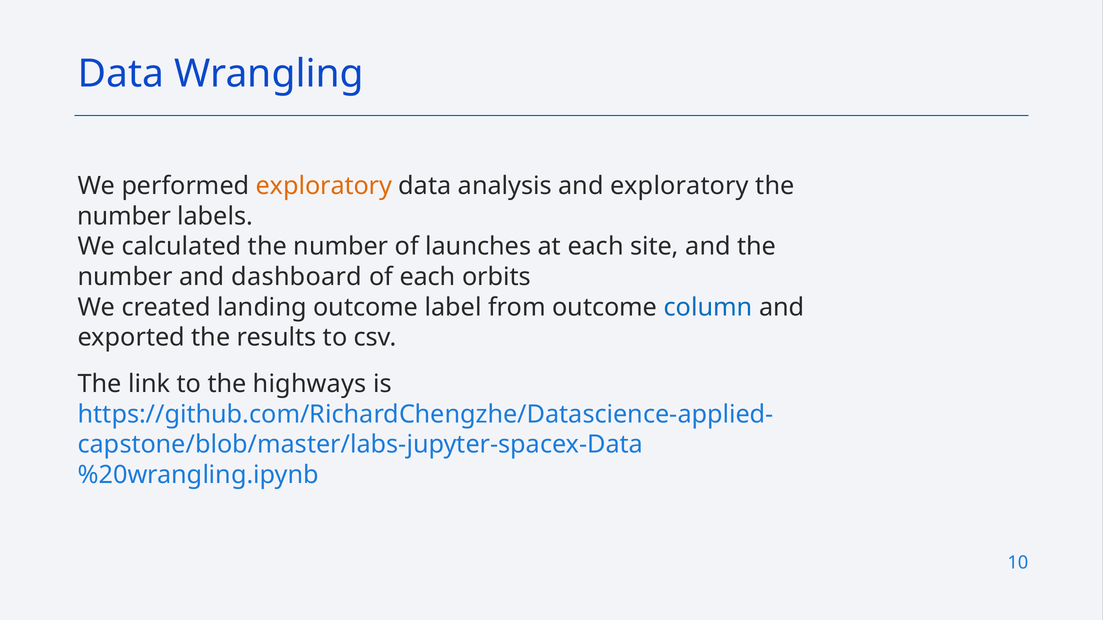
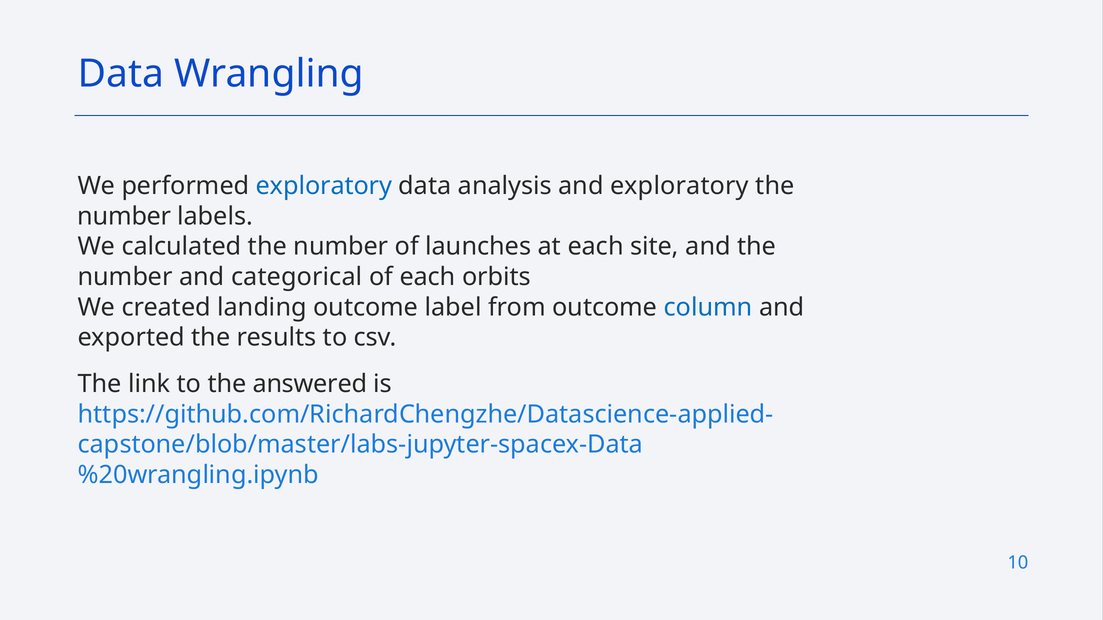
exploratory colour: orange -> blue (324, 186)
dashboard: dashboard -> categorical (297, 277)
highways: highways -> answered (310, 384)
